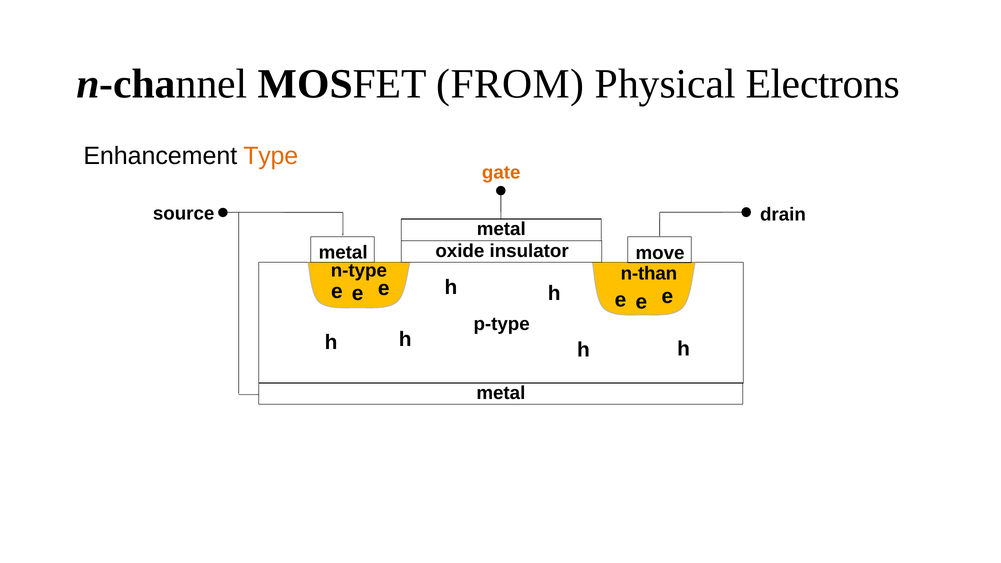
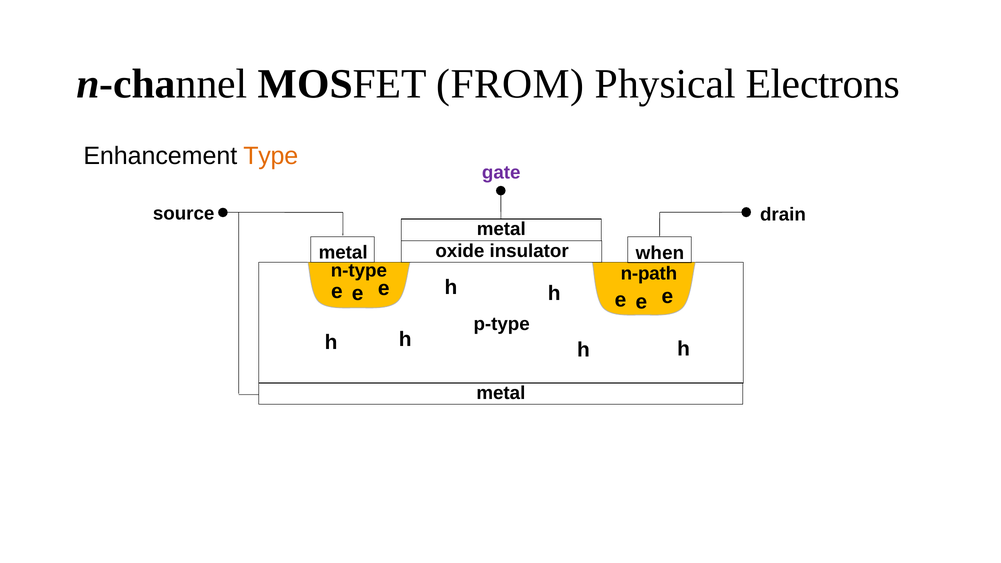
gate colour: orange -> purple (501, 172)
move: move -> when (660, 253)
n-than: n-than -> n-path (649, 274)
